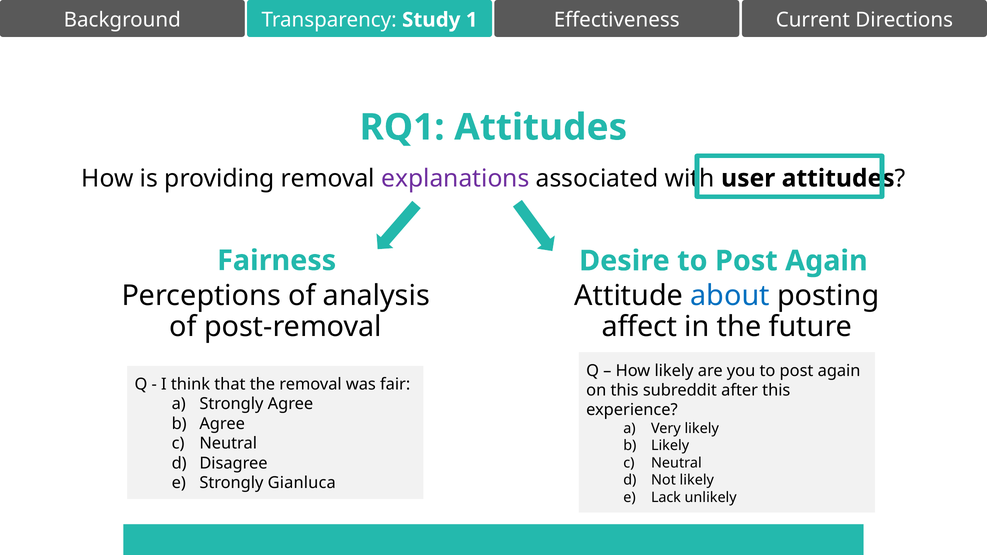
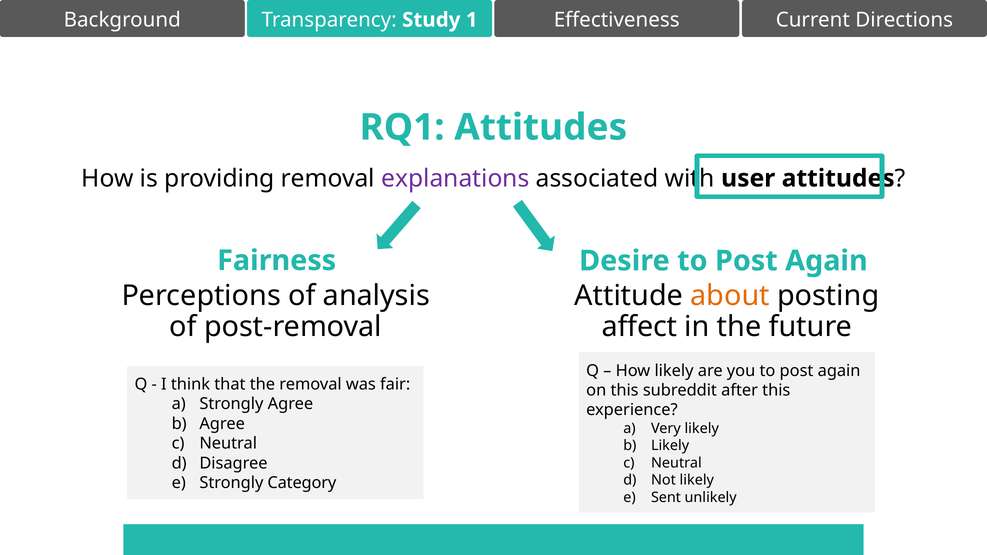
about colour: blue -> orange (730, 296)
Gianluca: Gianluca -> Category (302, 483)
Lack: Lack -> Sent (666, 498)
